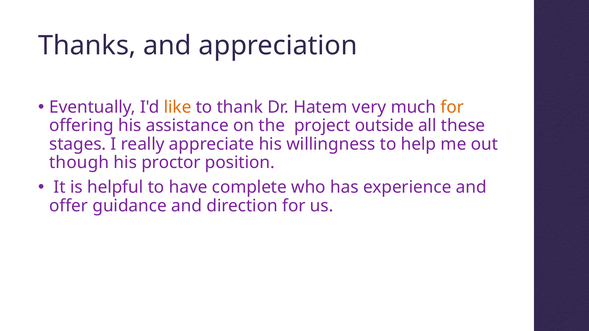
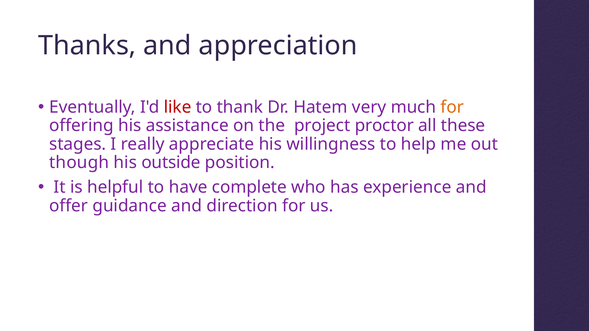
like colour: orange -> red (178, 107)
outside: outside -> proctor (384, 126)
proctor: proctor -> outside (171, 163)
